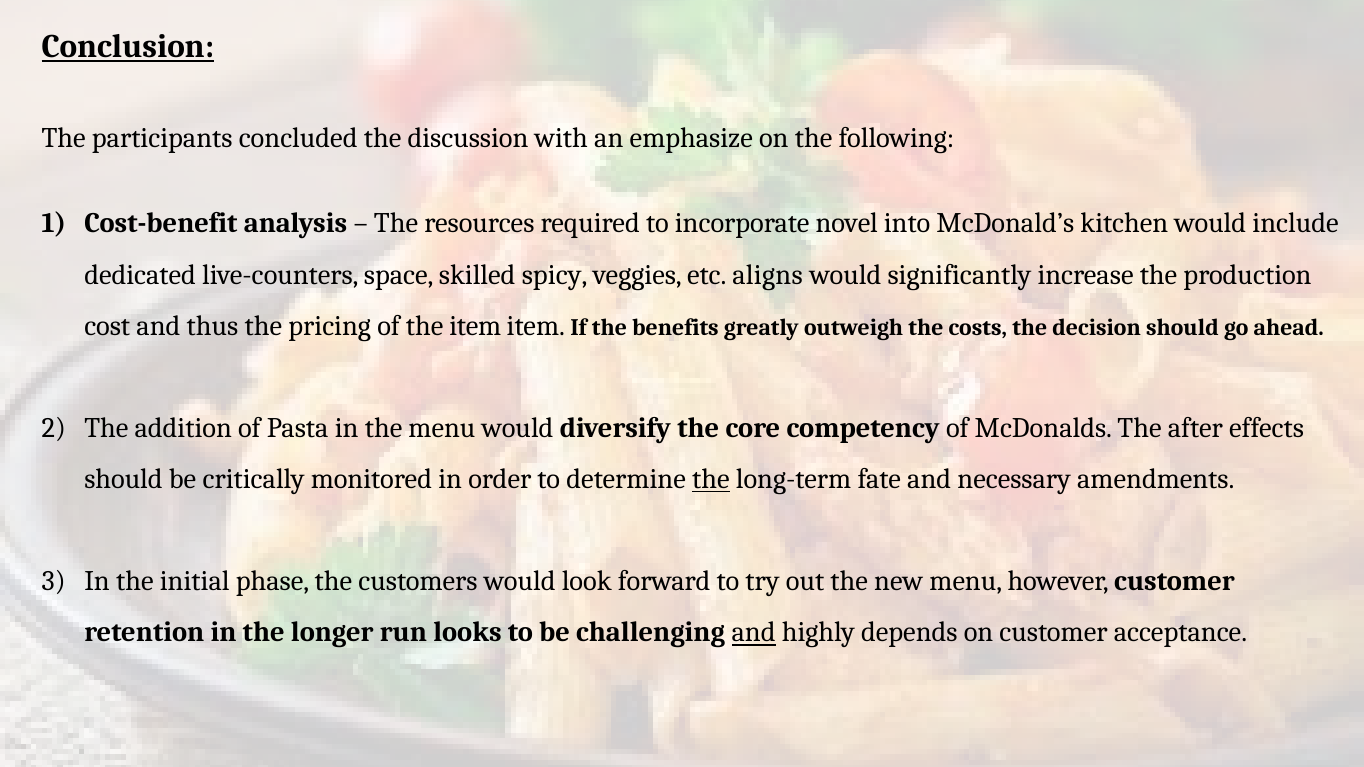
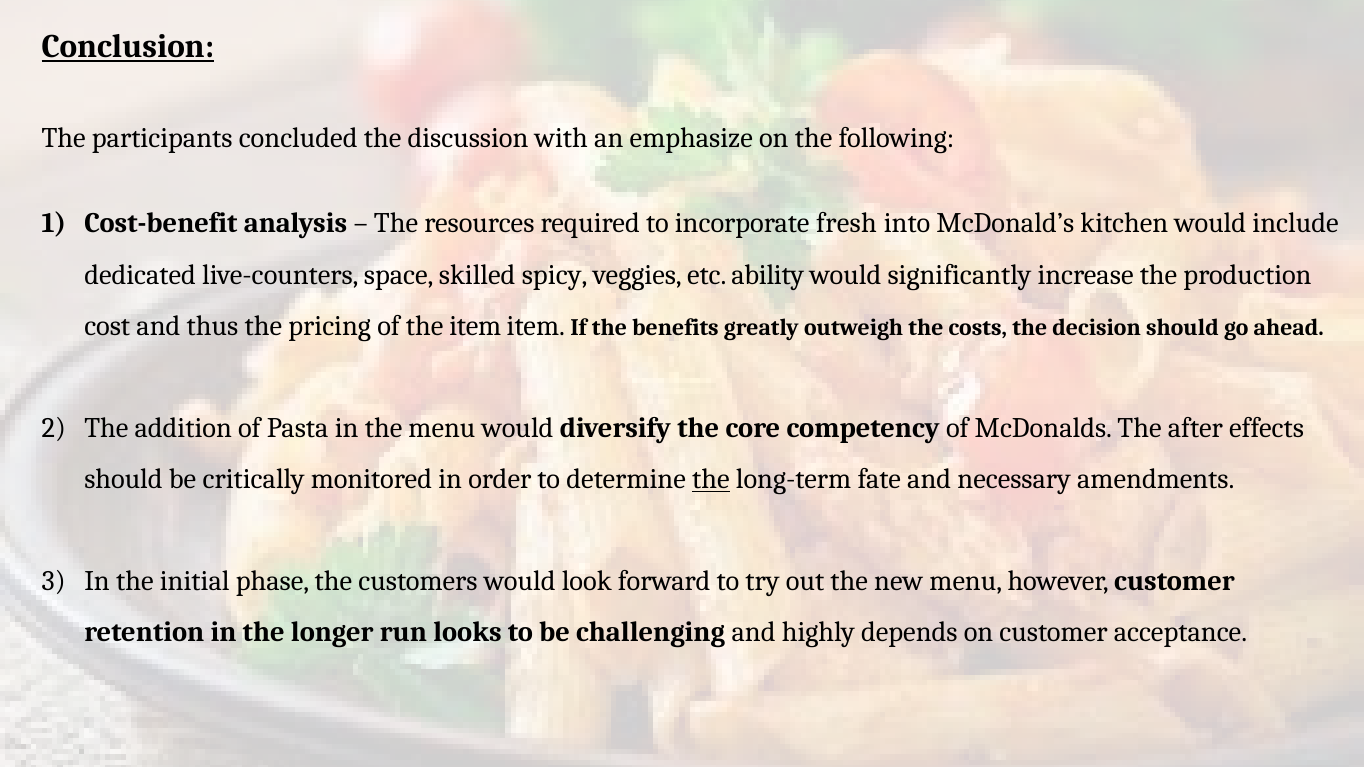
novel: novel -> fresh (847, 224)
aligns: aligns -> ability (768, 275)
and underline: present -> none (754, 633)
